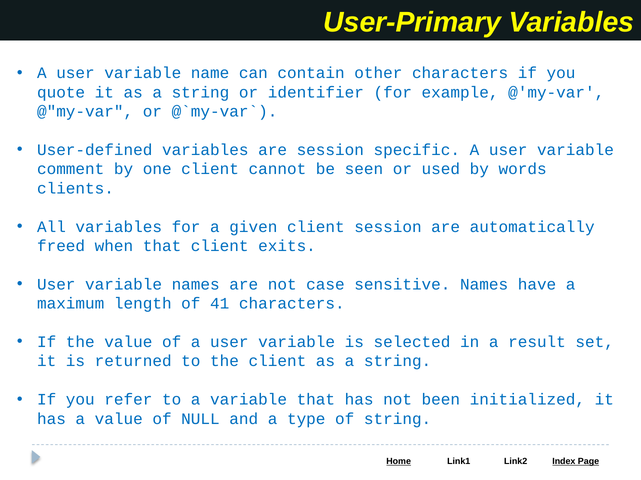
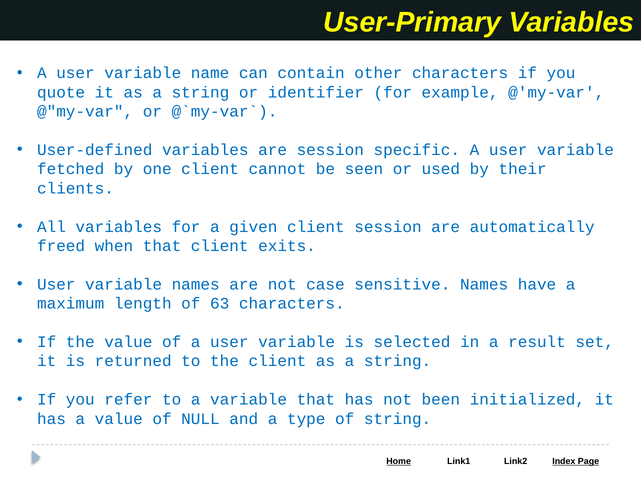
comment: comment -> fetched (71, 169)
words: words -> their (523, 169)
41: 41 -> 63 (220, 304)
